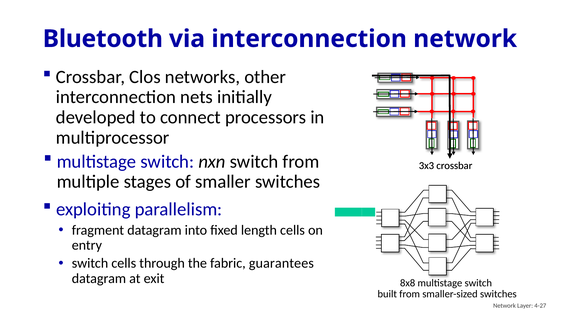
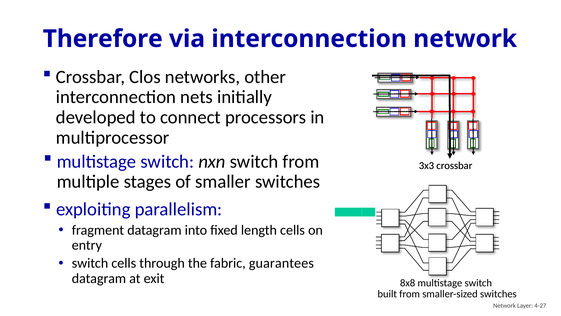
Bluetooth: Bluetooth -> Therefore (103, 39)
